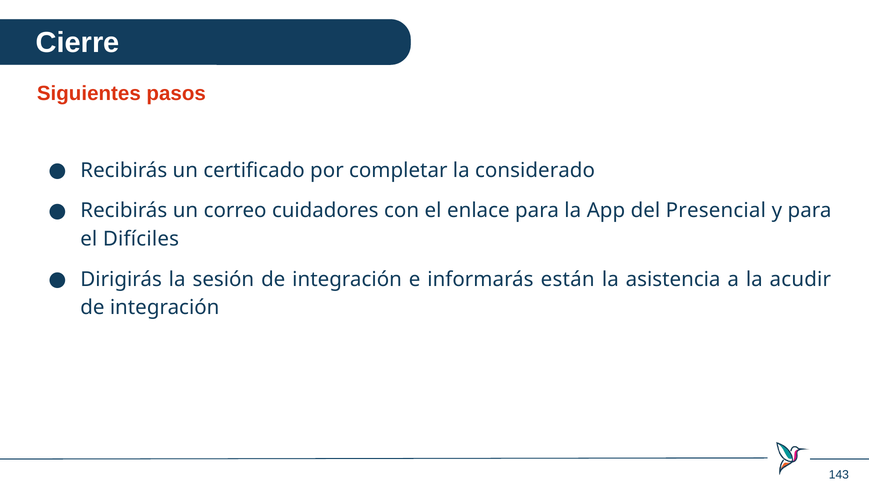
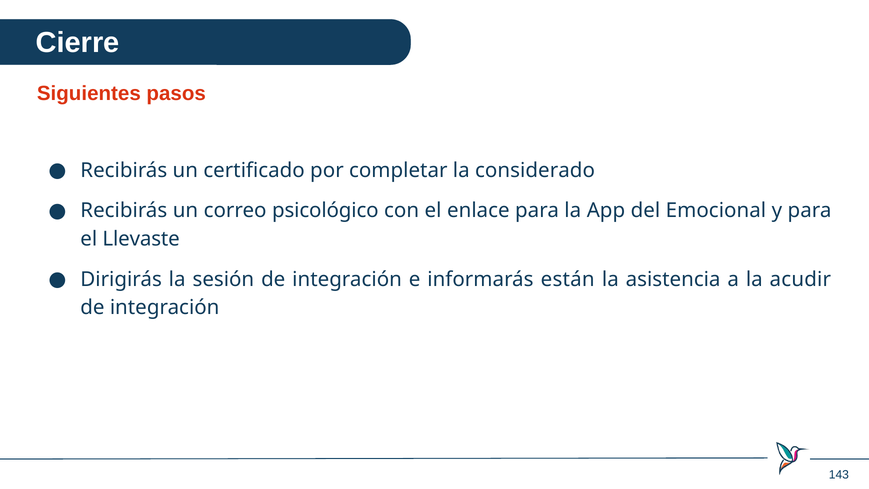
cuidadores: cuidadores -> psicológico (325, 211)
Presencial: Presencial -> Emocional (716, 211)
Difíciles: Difíciles -> Llevaste (141, 239)
